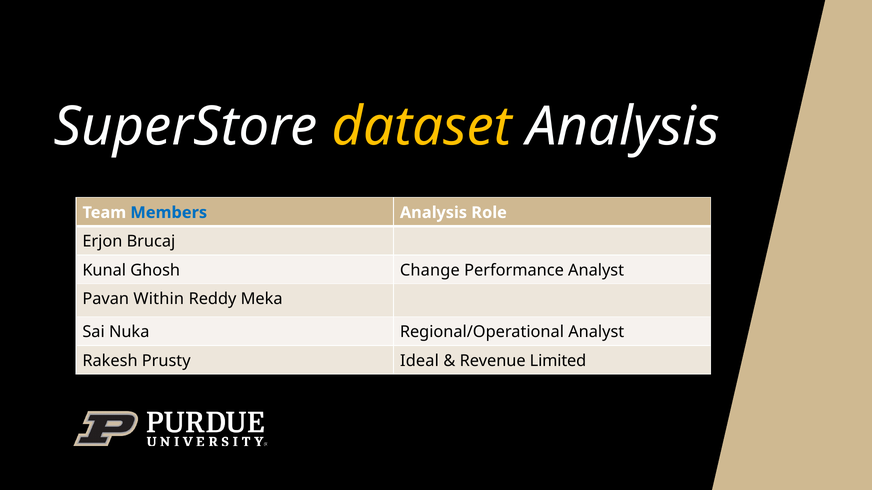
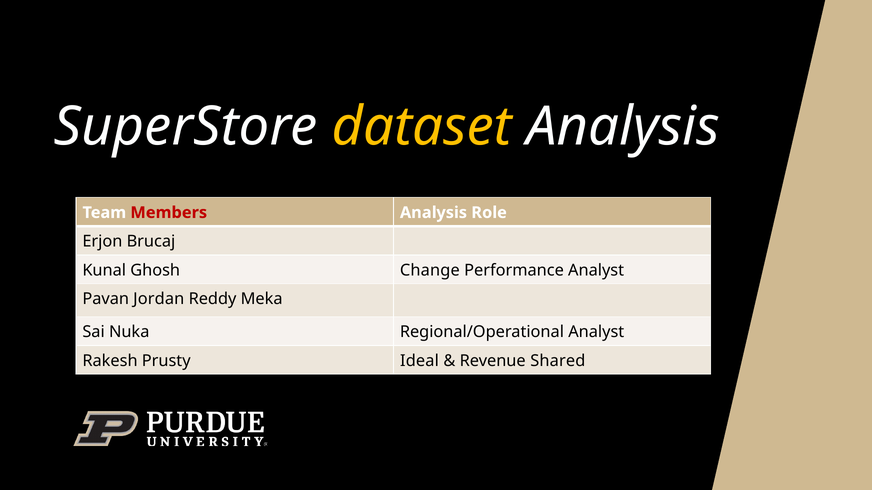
Members colour: blue -> red (169, 213)
Within: Within -> Jordan (159, 299)
Limited: Limited -> Shared (558, 361)
